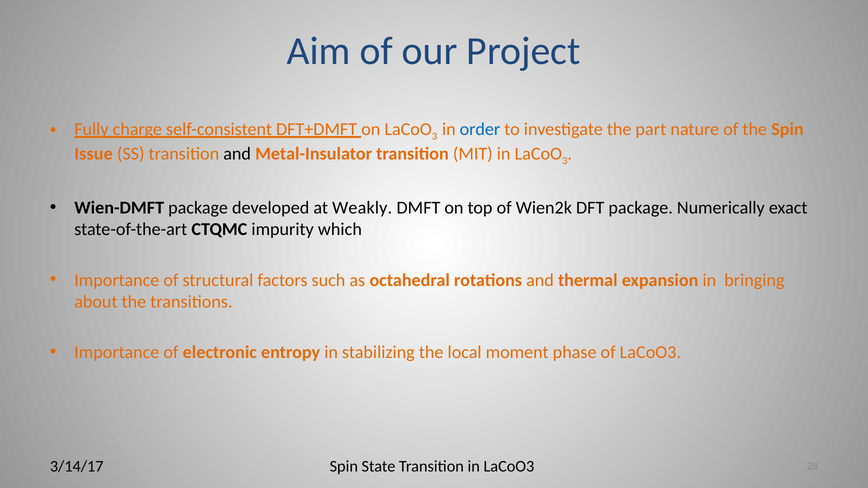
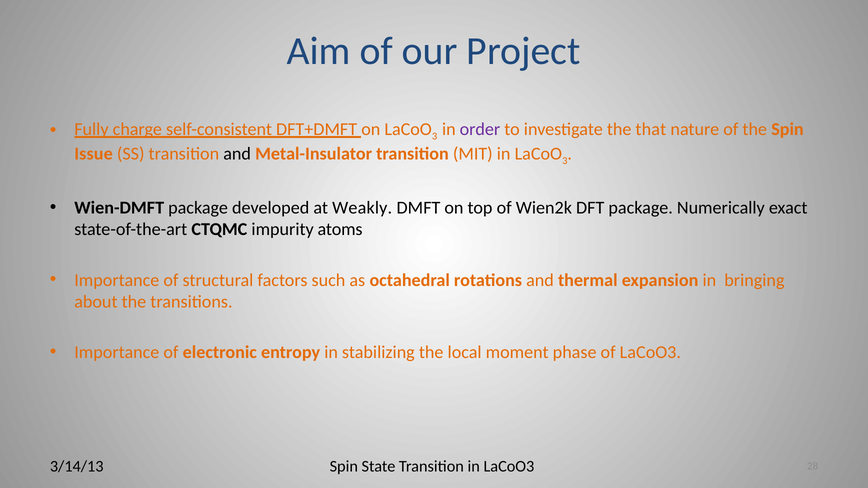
order colour: blue -> purple (480, 129)
part: part -> that (651, 129)
which: which -> atoms (340, 229)
3/14/17: 3/14/17 -> 3/14/13 (77, 467)
